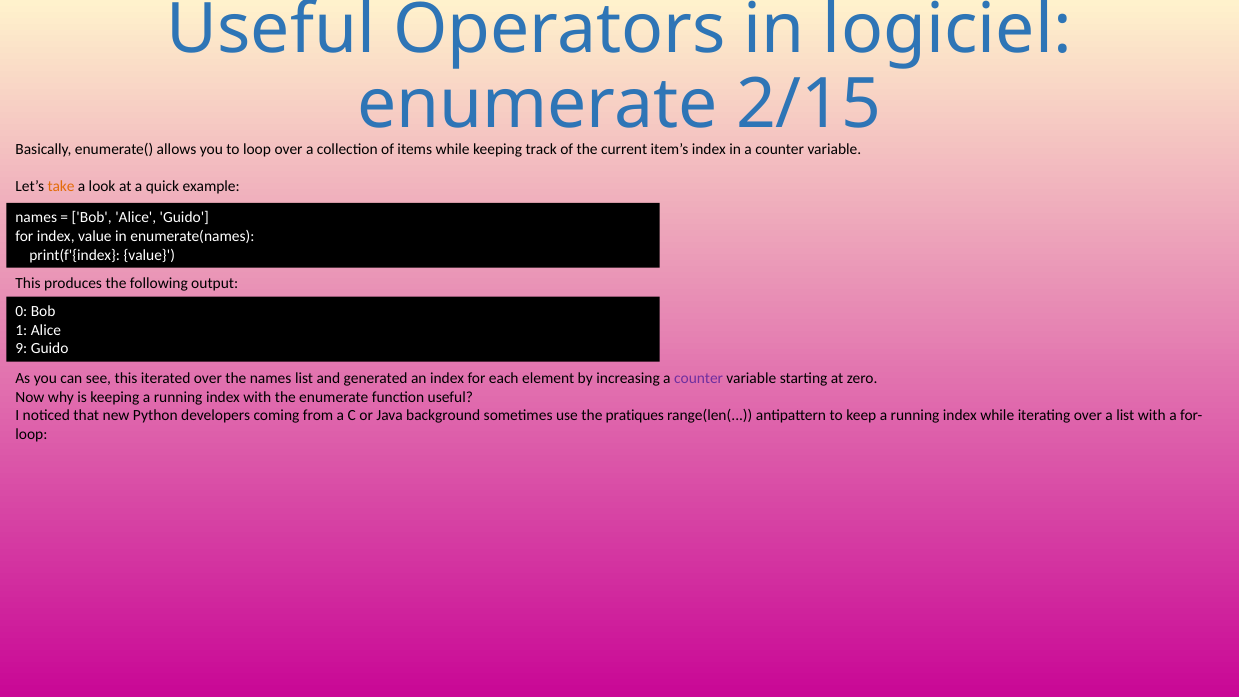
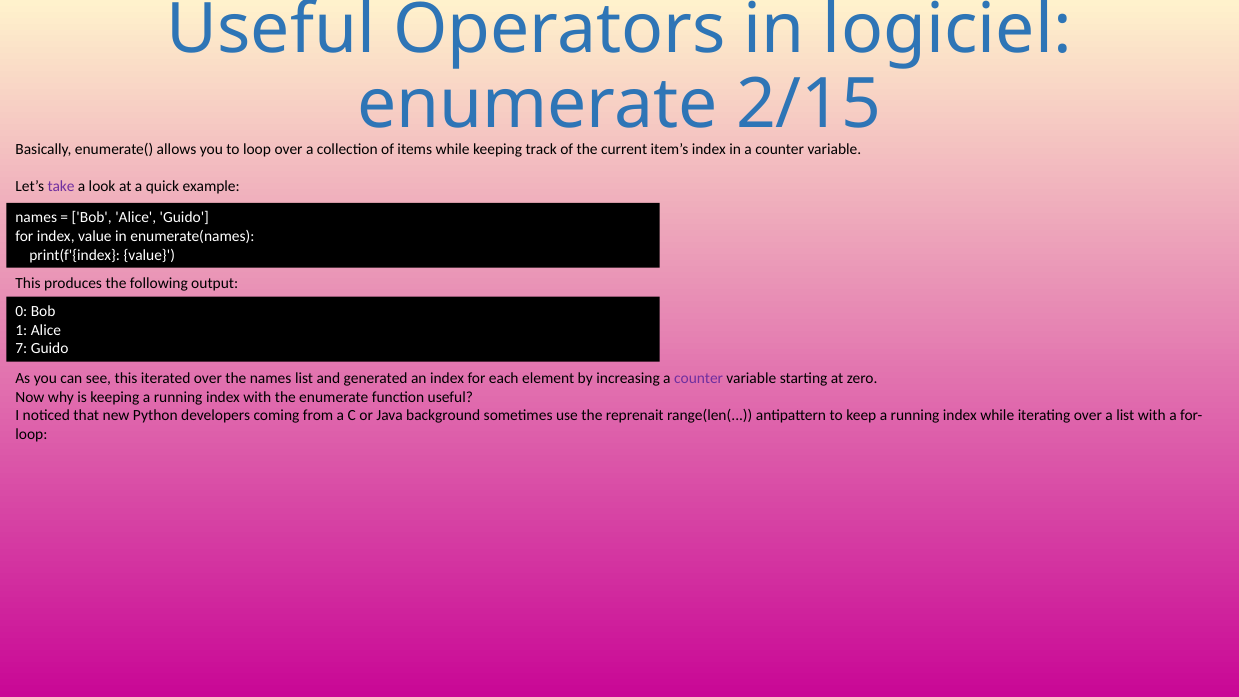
take colour: orange -> purple (61, 187)
9: 9 -> 7 (21, 349)
pratiques: pratiques -> reprenait (635, 416)
